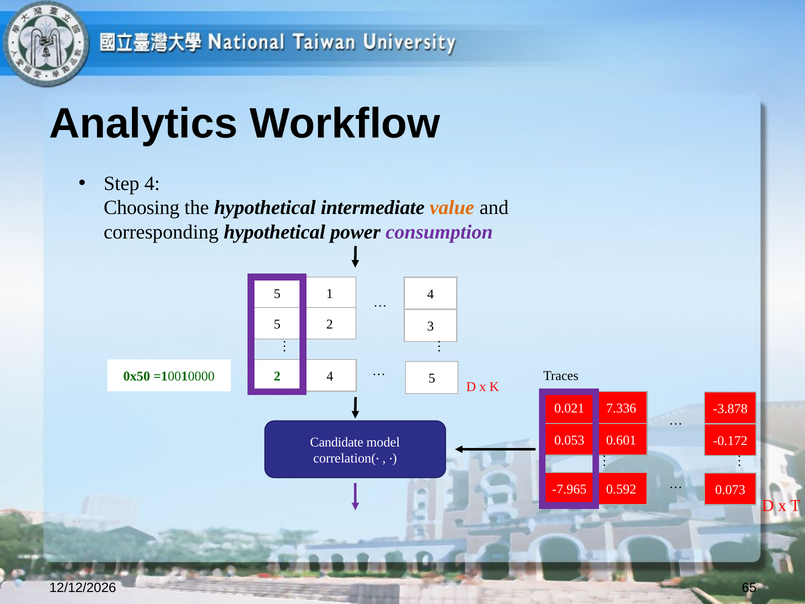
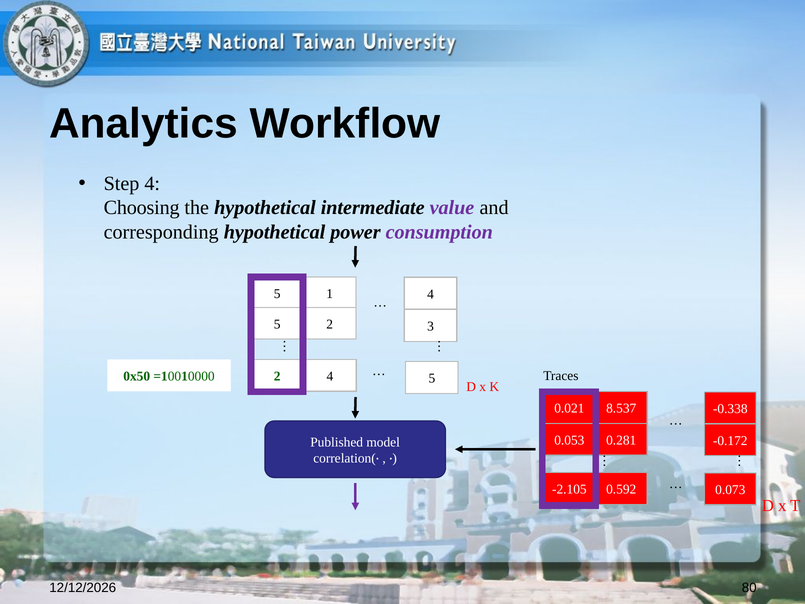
value colour: orange -> purple (452, 208)
7.336: 7.336 -> 8.537 (621, 408)
-3.878: -3.878 -> -0.338 (730, 409)
0.601: 0.601 -> 0.281 (621, 440)
Candidate: Candidate -> Published (337, 442)
-7.965: -7.965 -> -2.105 (569, 489)
65: 65 -> 80 (749, 587)
